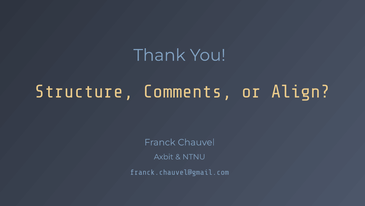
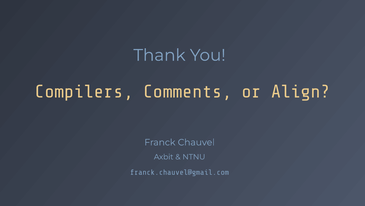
Structure: Structure -> Compilers (84, 91)
